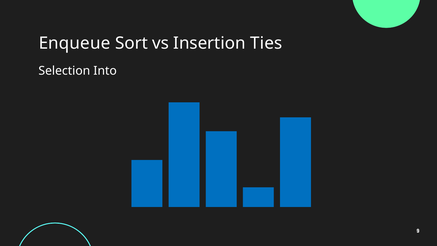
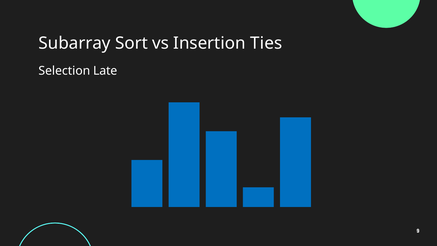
Enqueue: Enqueue -> Subarray (75, 43)
Into: Into -> Late (105, 71)
